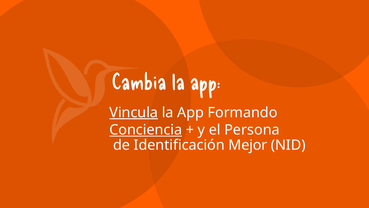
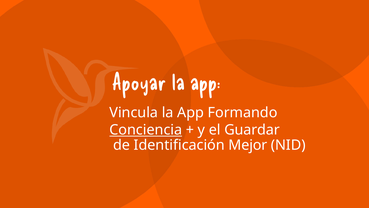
Cambia: Cambia -> Apoyar (139, 82)
Vincula underline: present -> none (134, 112)
Persona: Persona -> Guardar (252, 130)
